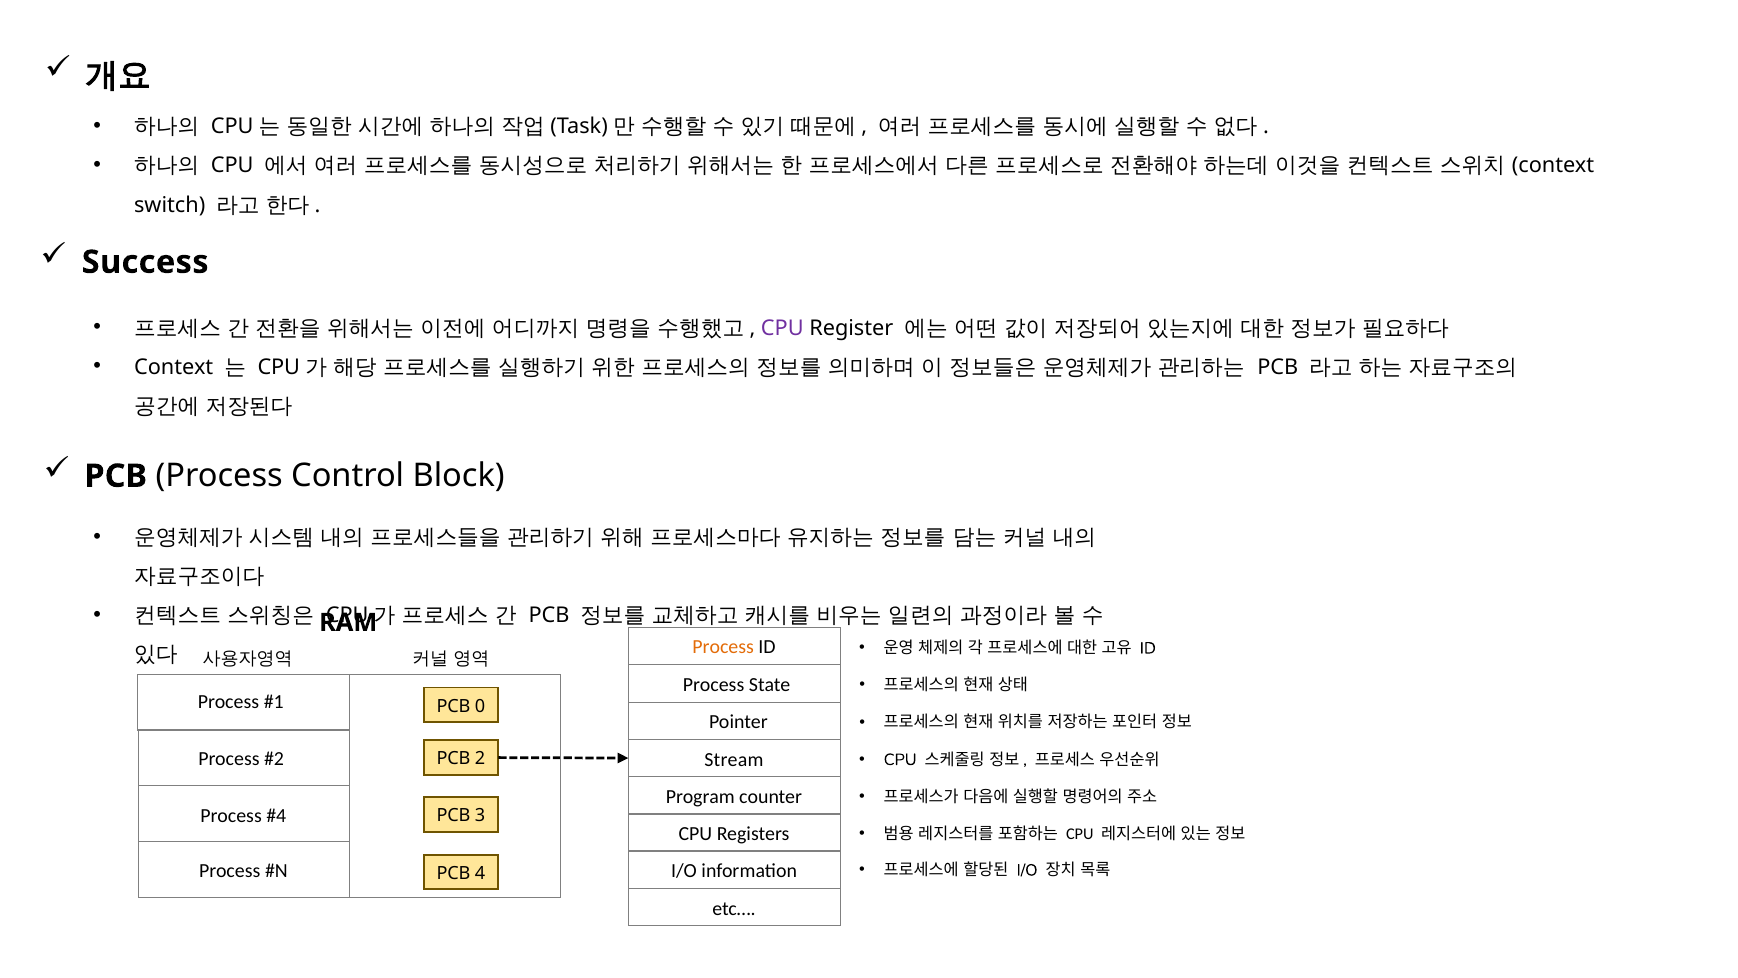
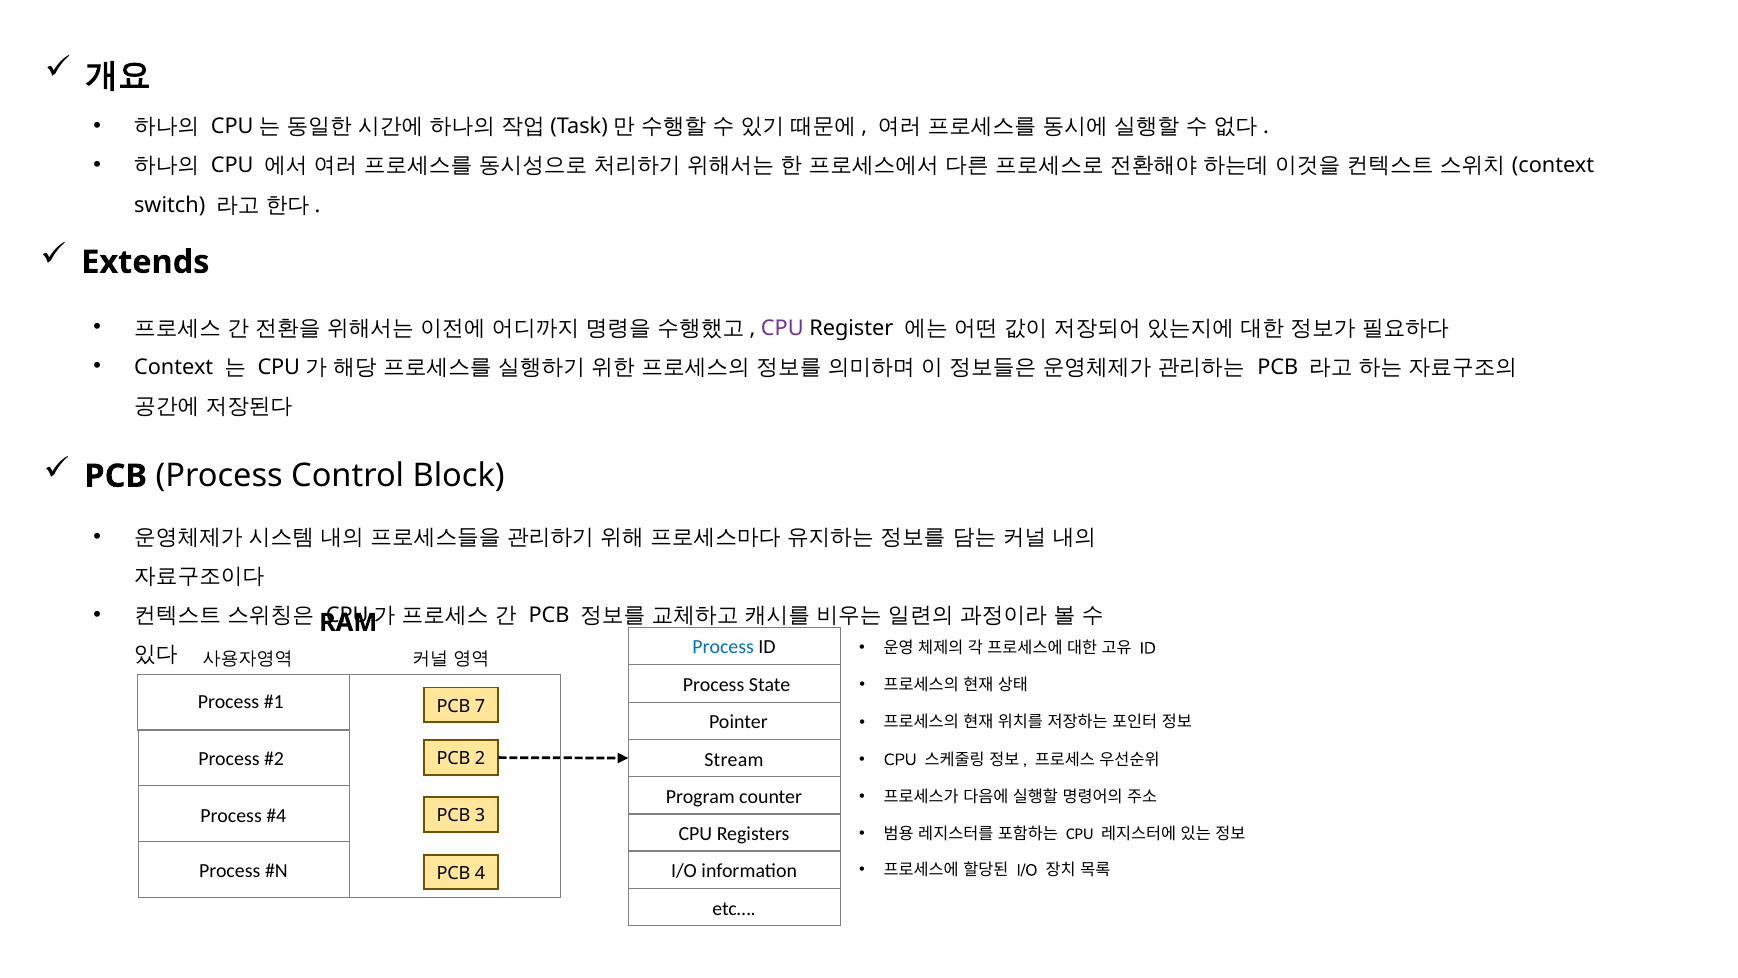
Success: Success -> Extends (145, 262)
Process colour: orange -> blue (723, 647)
0: 0 -> 7 (480, 706)
